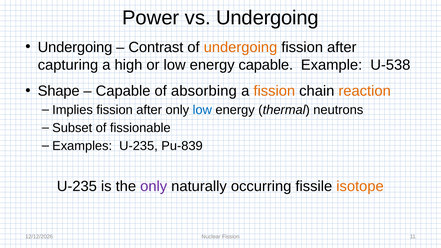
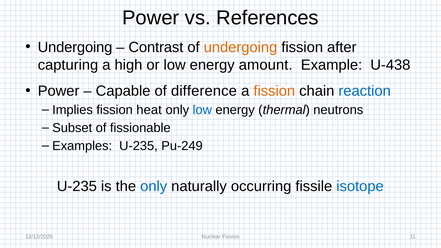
vs Undergoing: Undergoing -> References (268, 18)
energy capable: capable -> amount (266, 65)
U-538: U-538 -> U-438 (390, 65)
Shape: Shape -> Power (59, 91)
absorbing: absorbing -> difference (204, 91)
reaction colour: orange -> blue (365, 91)
Implies fission after: after -> heat (149, 110)
Pu-839: Pu-839 -> Pu-249 (182, 146)
only colour: purple -> blue (154, 186)
isotope colour: orange -> blue (360, 186)
